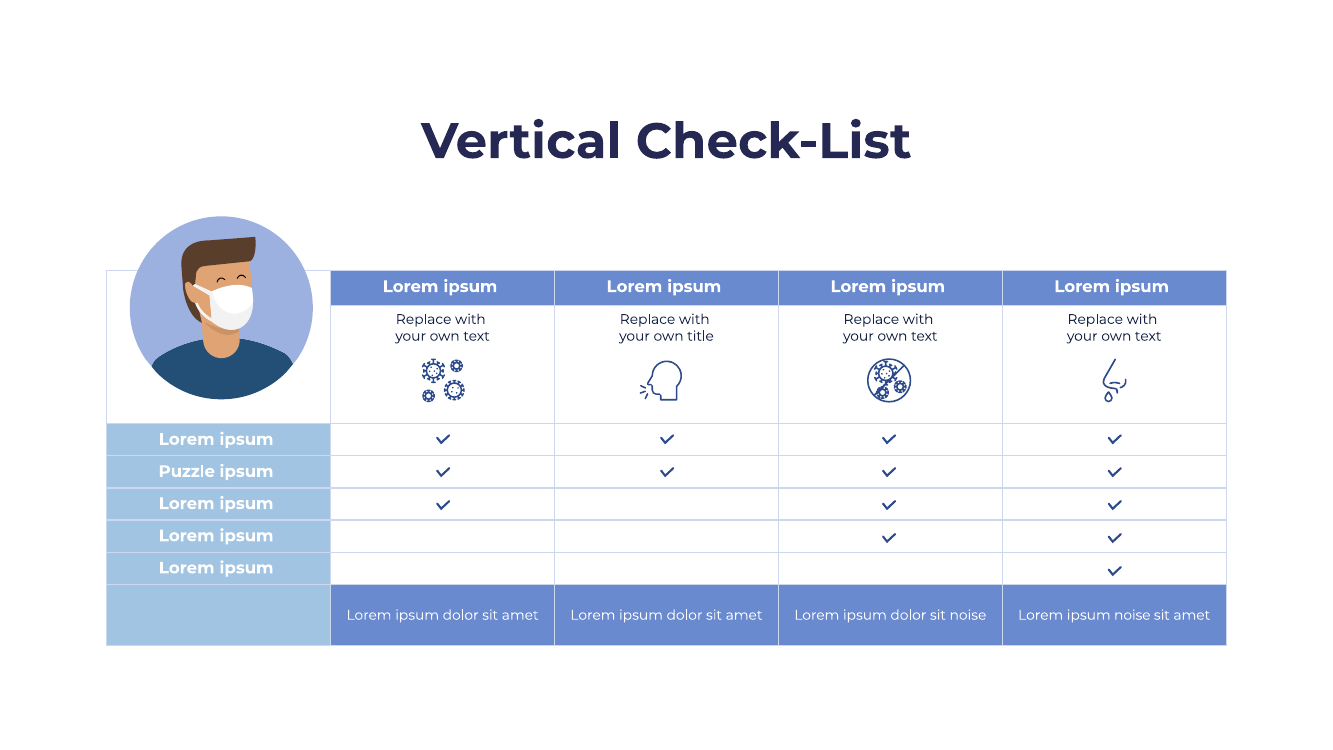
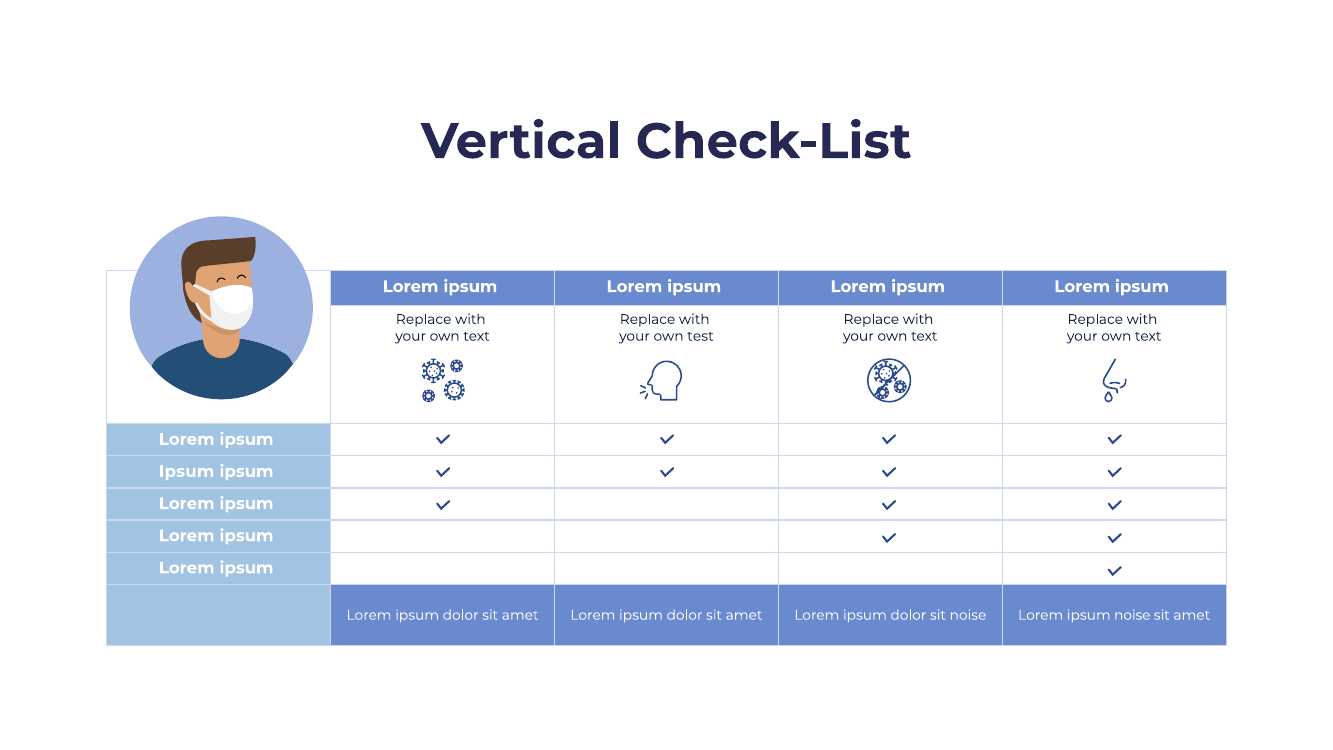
title: title -> test (700, 336)
Puzzle: Puzzle -> Ipsum (187, 471)
